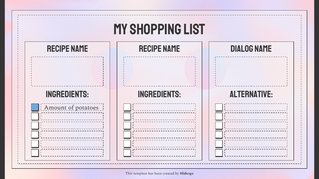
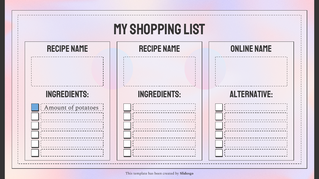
Dialog: Dialog -> Online (242, 49)
